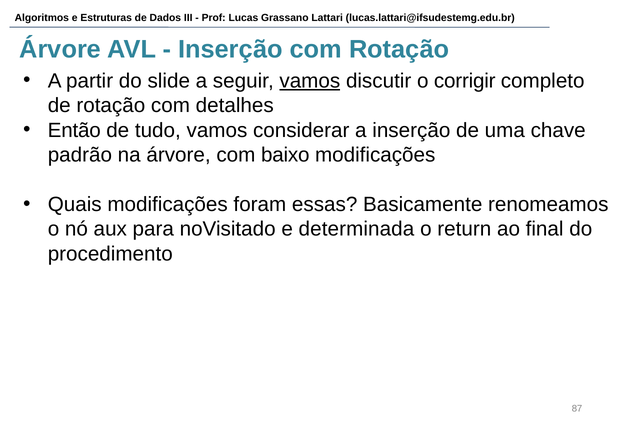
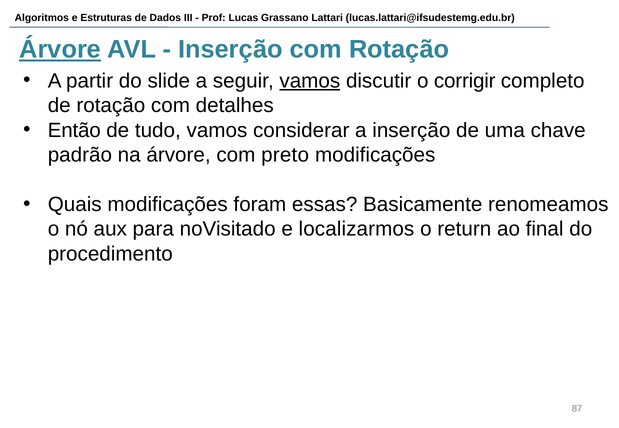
Árvore underline: none -> present (60, 50)
baixo: baixo -> preto (285, 155)
determinada: determinada -> localizarmos (356, 229)
